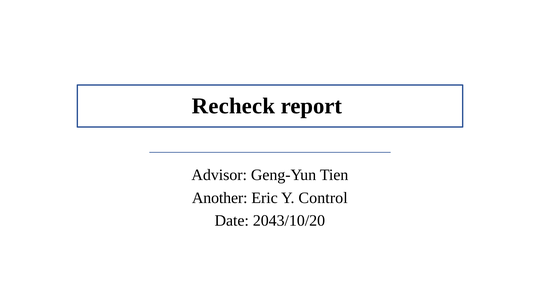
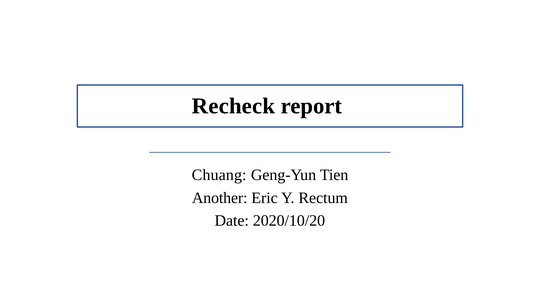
Advisor: Advisor -> Chuang (219, 175)
Control: Control -> Rectum (323, 198)
2043/10/20: 2043/10/20 -> 2020/10/20 (289, 221)
